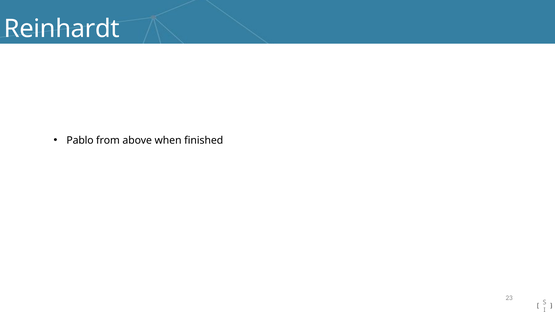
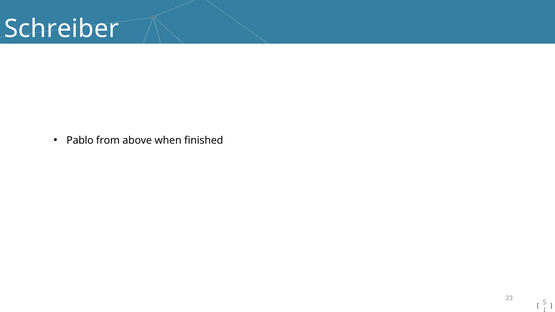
Reinhardt: Reinhardt -> Schreiber (62, 29)
